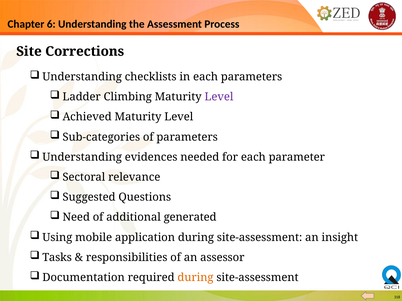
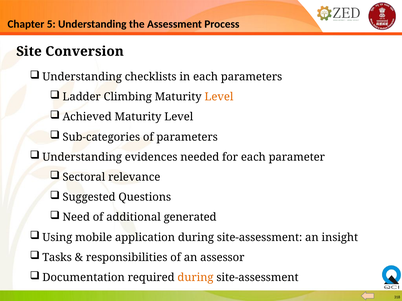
6: 6 -> 5 (51, 24)
Corrections: Corrections -> Conversion (85, 51)
Level colour: purple -> orange (219, 97)
